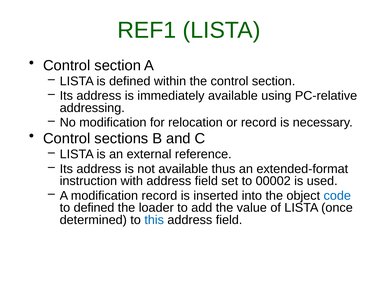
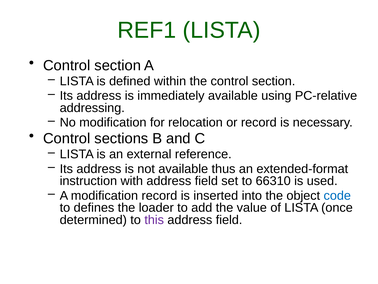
00002: 00002 -> 66310 (273, 181)
to defined: defined -> defines (94, 207)
this colour: blue -> purple (154, 220)
